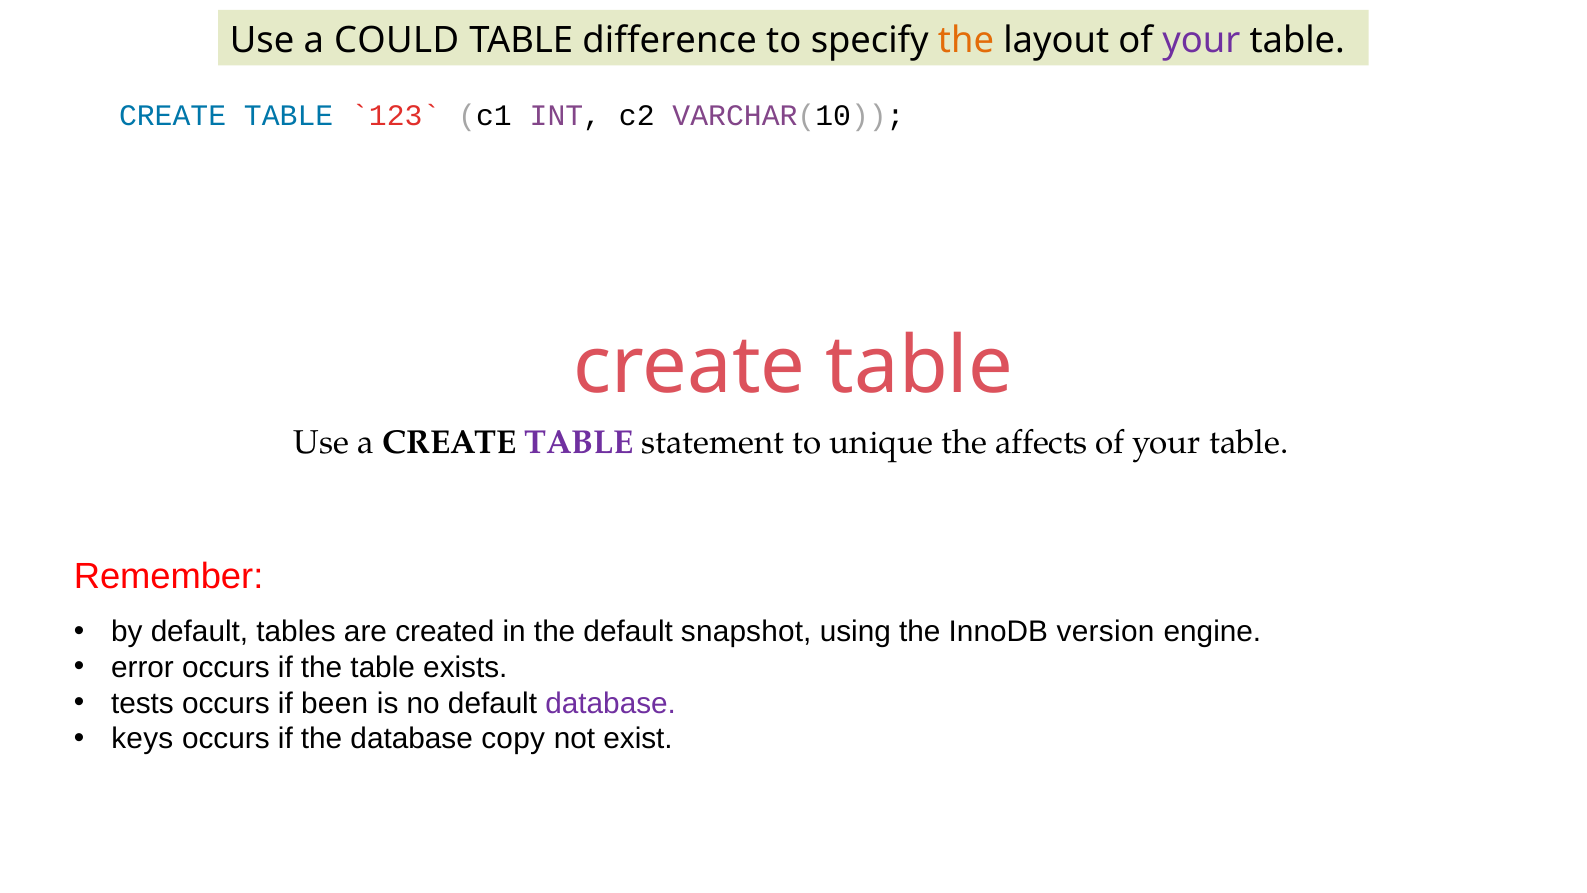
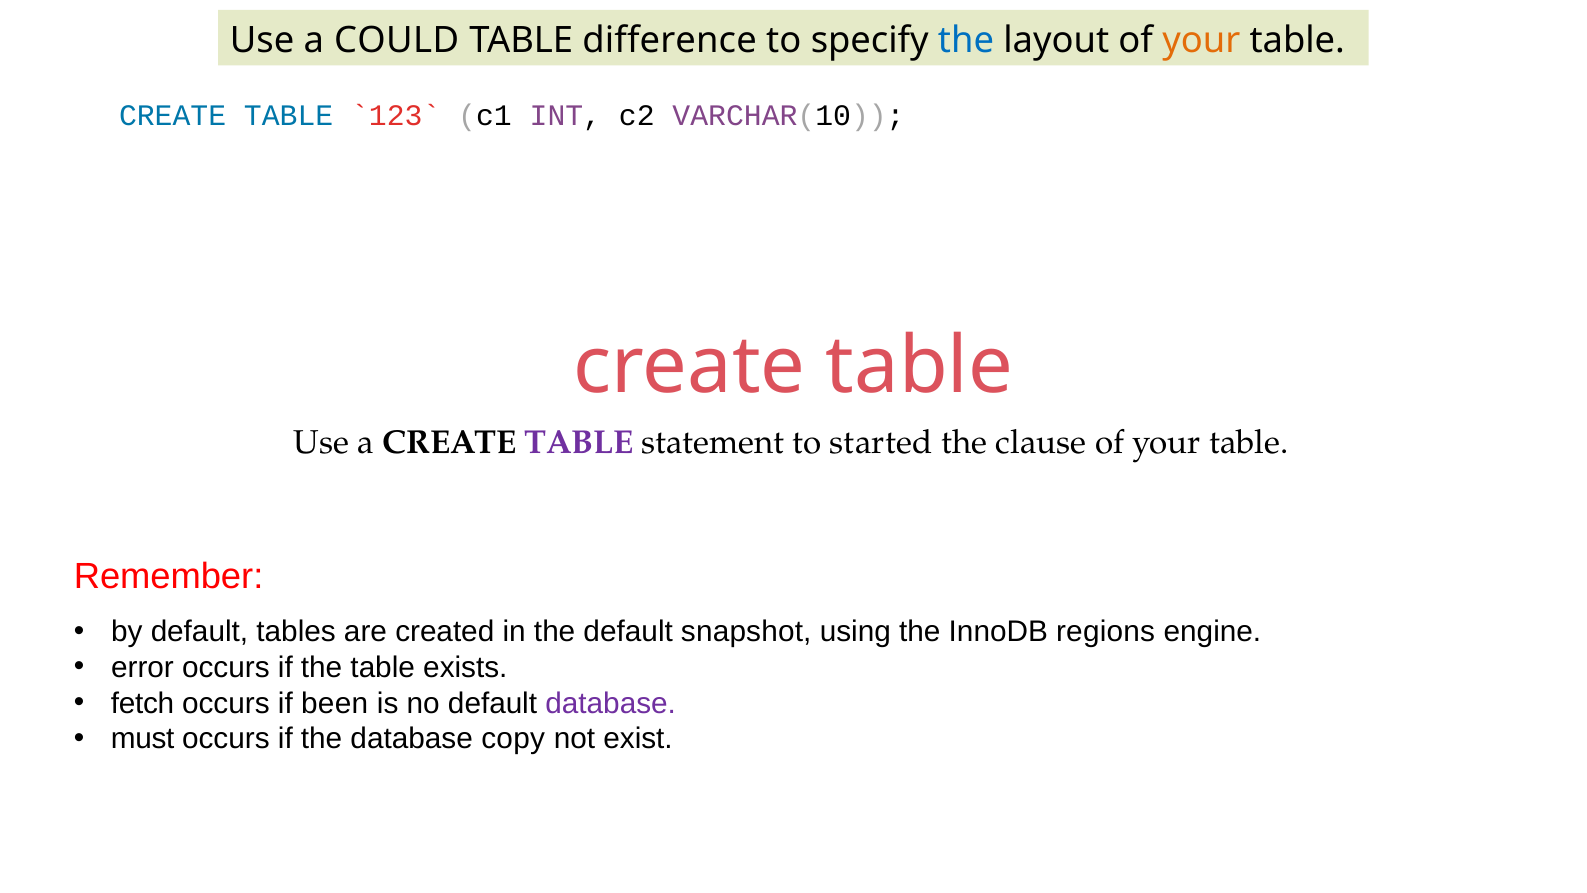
the colour: orange -> blue (966, 40)
your colour: purple -> orange (1201, 40)
unique: unique -> started (881, 442)
affects: affects -> clause (1041, 442)
version: version -> regions (1106, 632)
tests: tests -> fetch (143, 703)
keys: keys -> must (143, 739)
